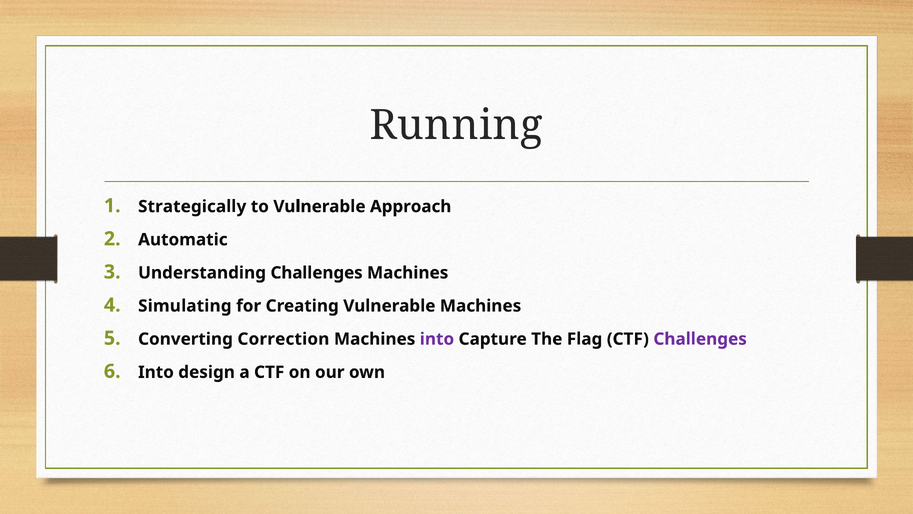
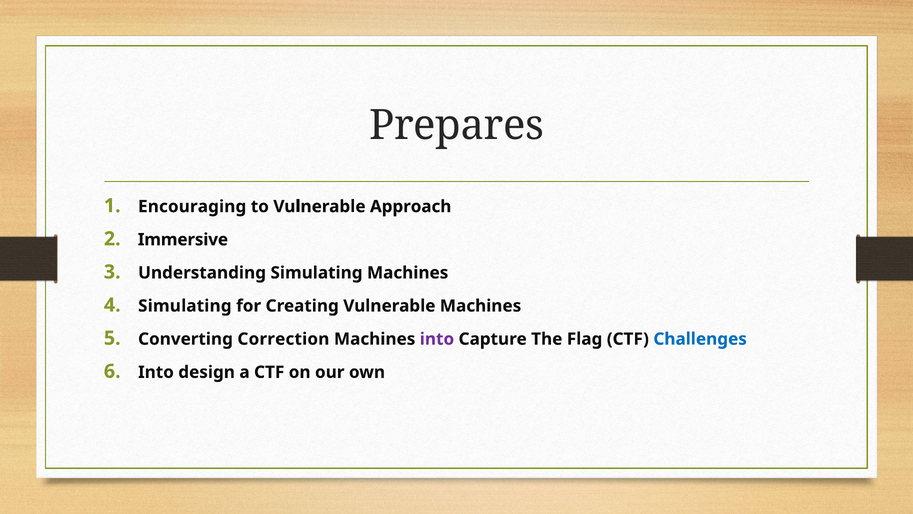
Running: Running -> Prepares (457, 125)
Strategically: Strategically -> Encouraging (192, 206)
Automatic: Automatic -> Immersive (183, 239)
Understanding Challenges: Challenges -> Simulating (317, 273)
Challenges colour: purple -> blue (700, 339)
